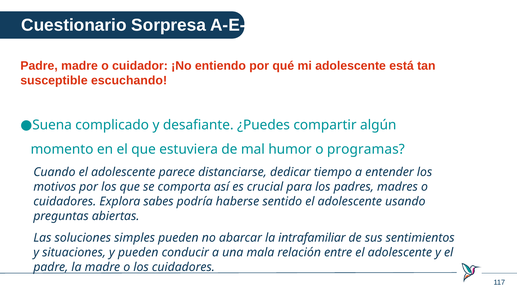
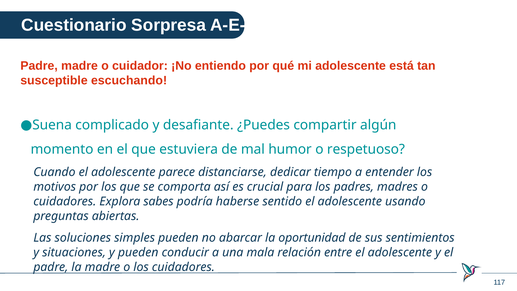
programas: programas -> respetuoso (366, 149)
intrafamiliar: intrafamiliar -> oportunidad (312, 238)
